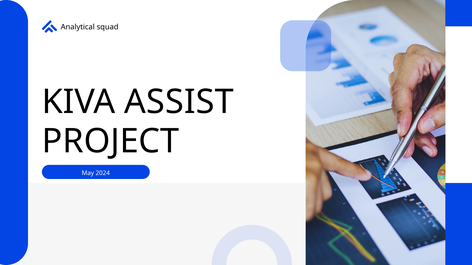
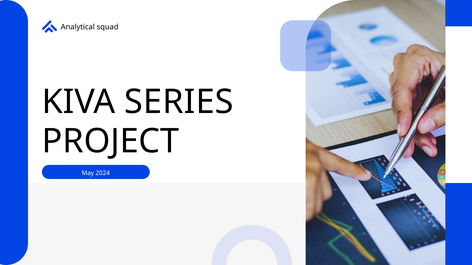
ASSIST: ASSIST -> SERIES (179, 102)
